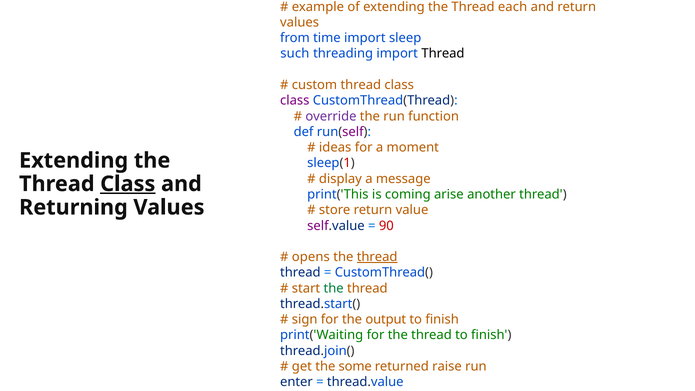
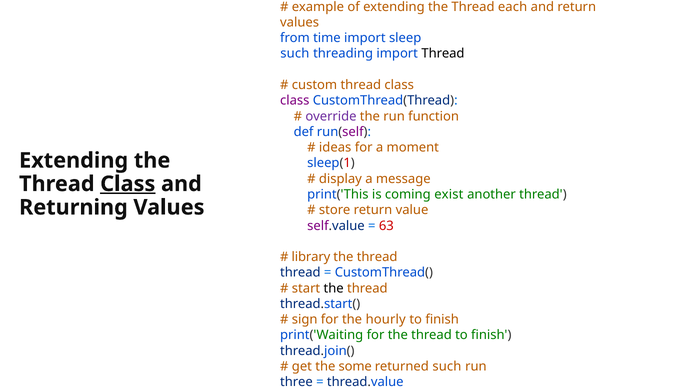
arise: arise -> exist (449, 194)
90: 90 -> 63 (386, 226)
opens: opens -> library (311, 257)
thread underline: present -> none (377, 257)
the colour: green -> black (334, 288)
output: output -> hourly (386, 319)
returned raise: raise -> such (447, 366)
enter: enter -> three (296, 382)
